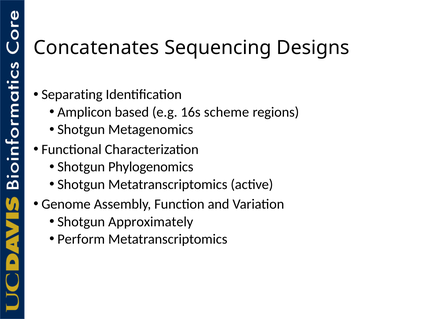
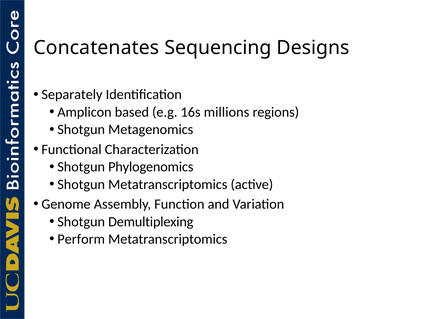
Separating: Separating -> Separately (72, 95)
scheme: scheme -> millions (227, 112)
Approximately: Approximately -> Demultiplexing (151, 222)
